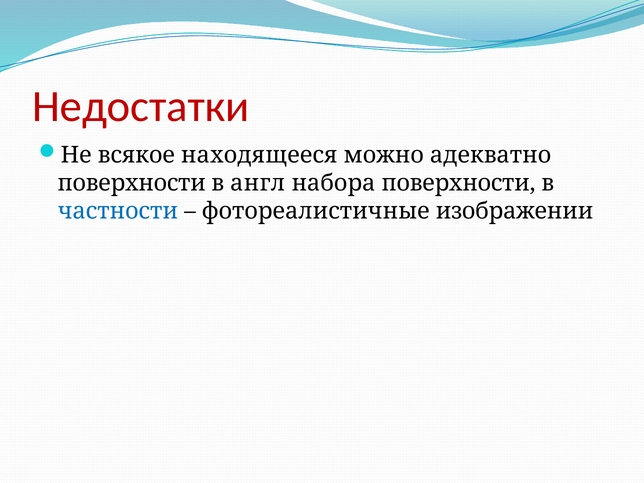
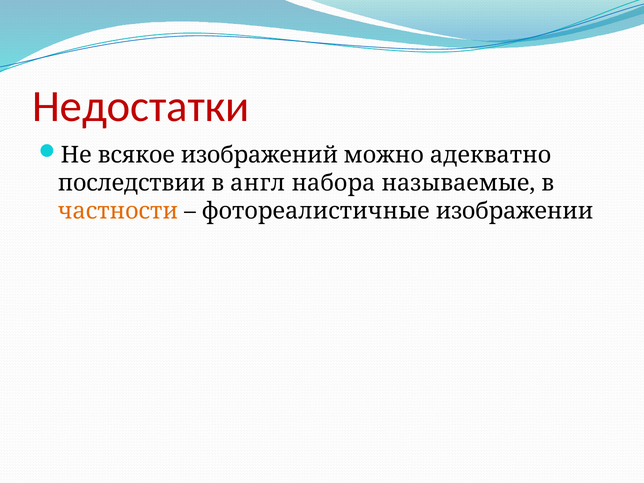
находящееся: находящееся -> изображений (259, 155)
поверхности: поверхности -> последствии (132, 183)
набора поверхности: поверхности -> называемые (458, 183)
частности colour: blue -> orange (118, 211)
